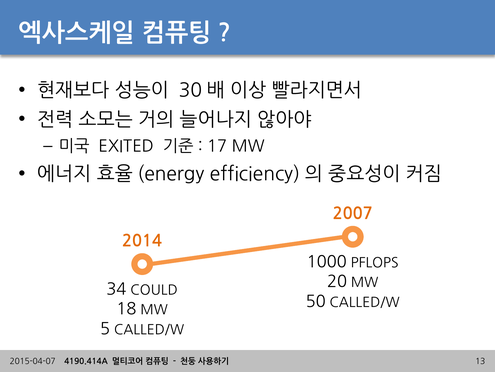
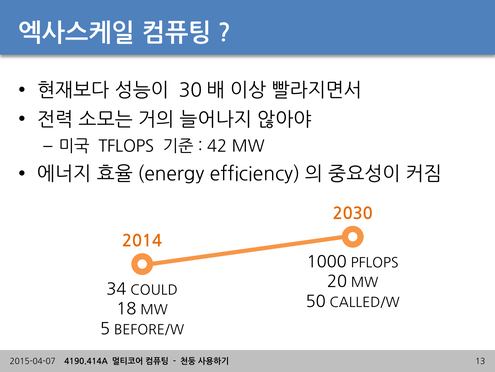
EXITED: EXITED -> TFLOPS (126, 146)
17: 17 -> 42 (217, 146)
2007: 2007 -> 2030 (353, 213)
5 CALLED/W: CALLED/W -> BEFORE/W (149, 329)
